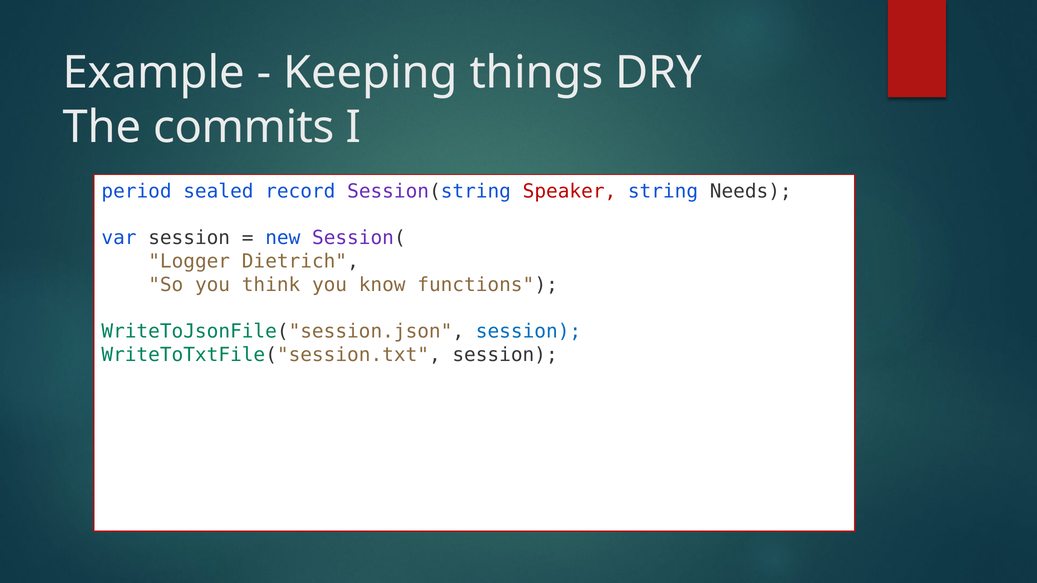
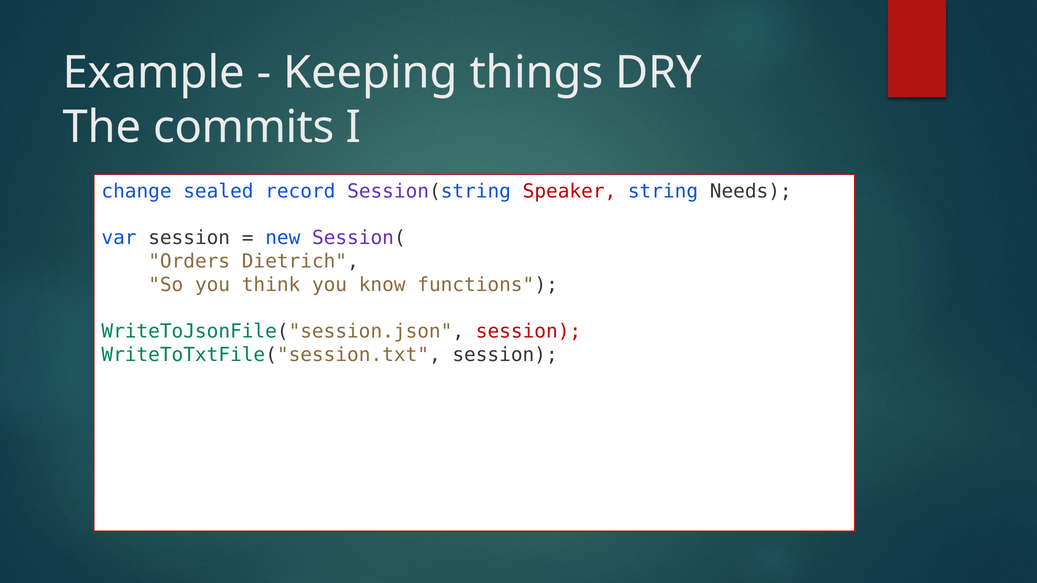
period: period -> change (137, 191)
Logger: Logger -> Orders (189, 261)
session colour: blue -> red (529, 331)
